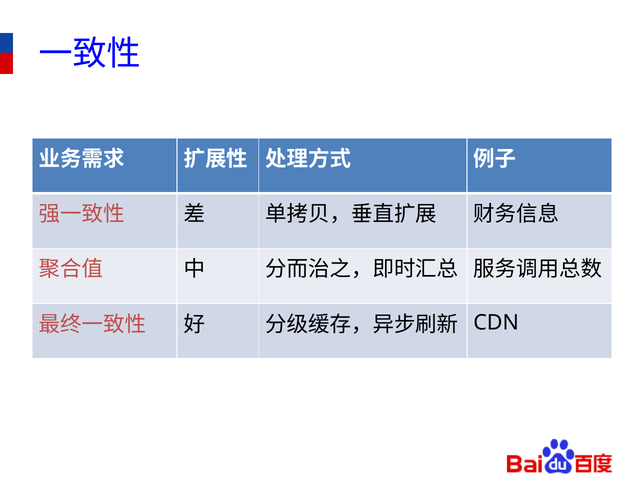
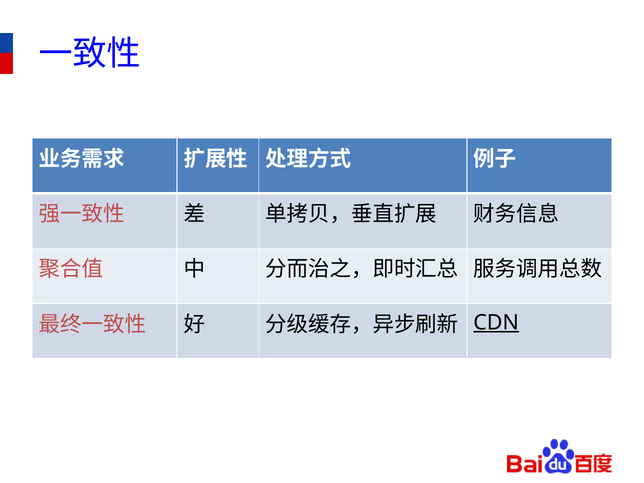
CDN underline: none -> present (496, 323)
